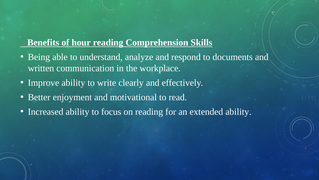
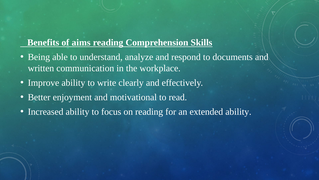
hour: hour -> aims (81, 42)
